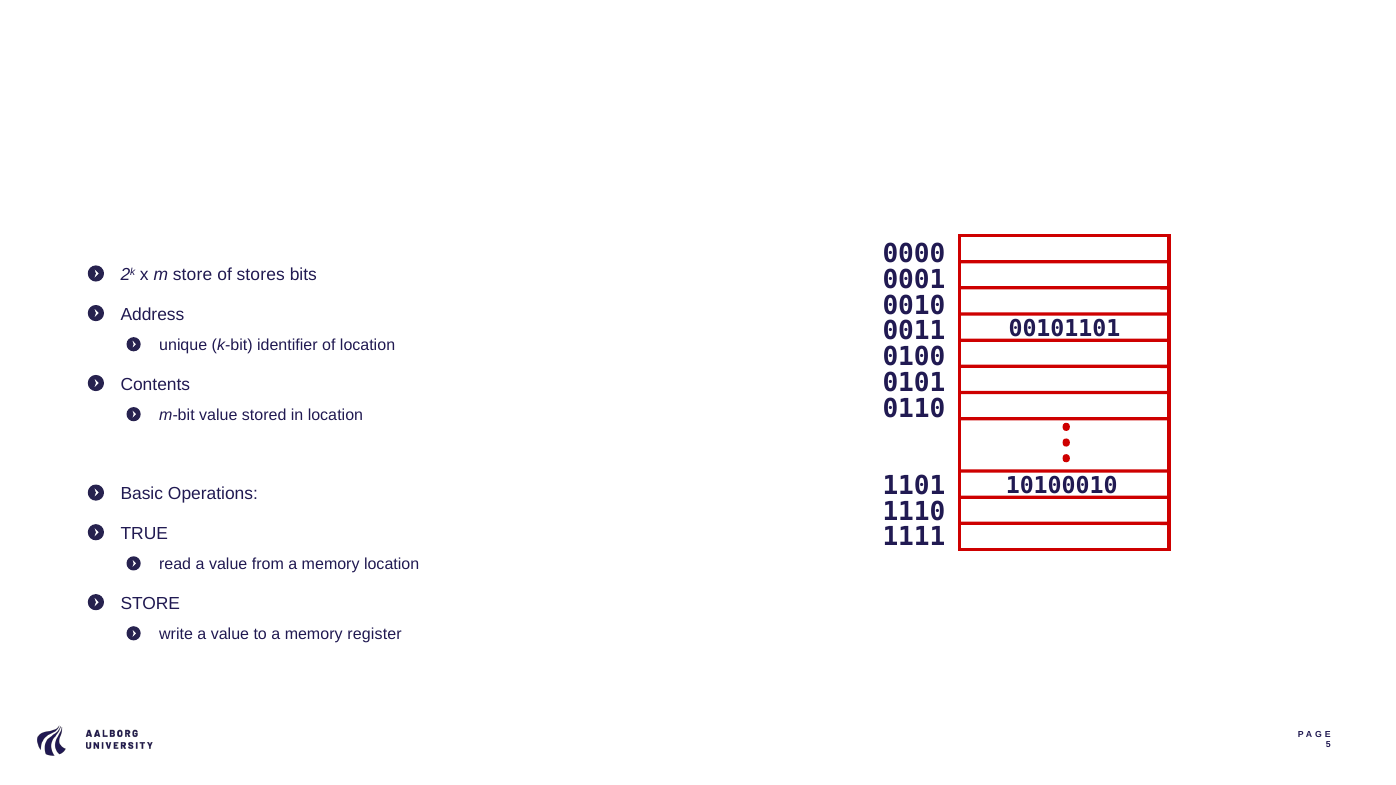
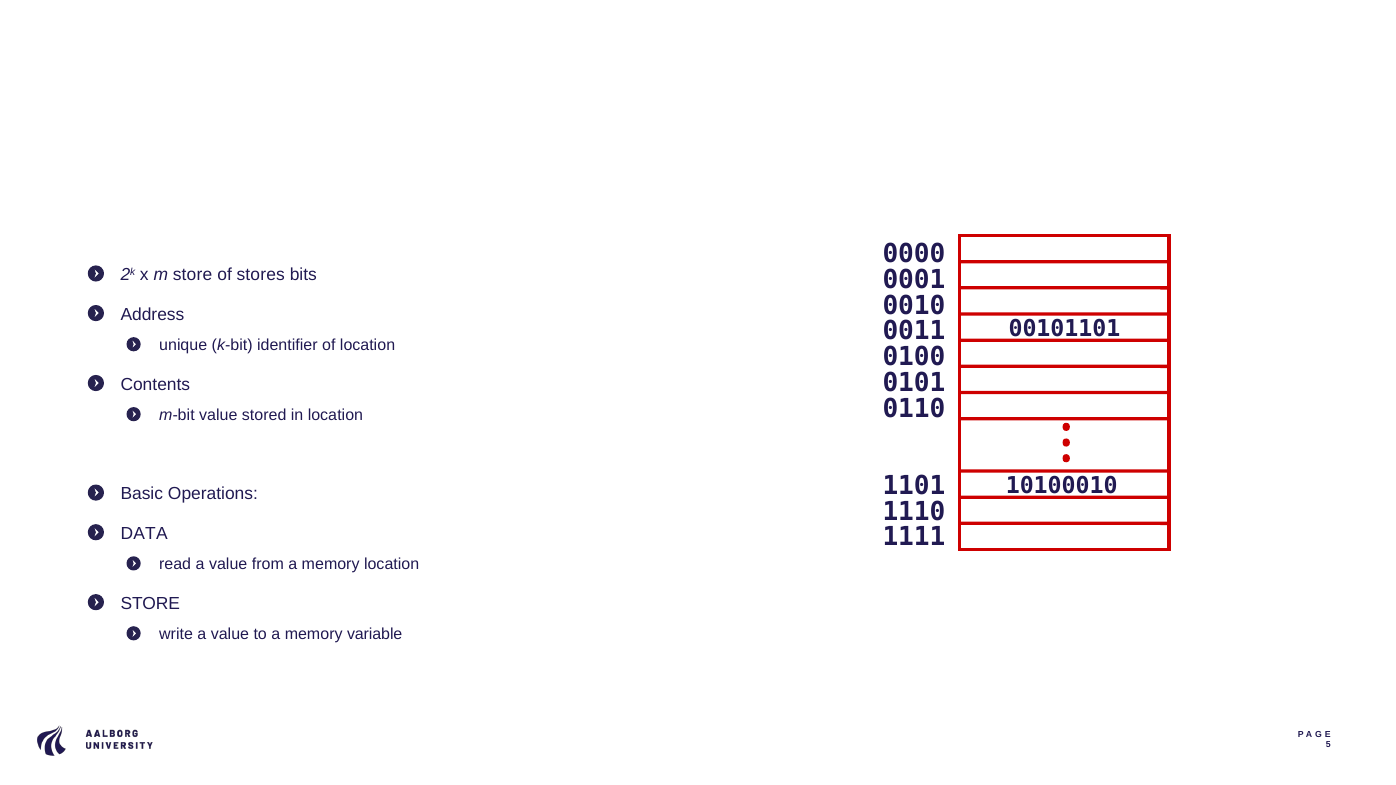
TRUE: TRUE -> DATA (144, 534)
register: register -> variable (375, 635)
